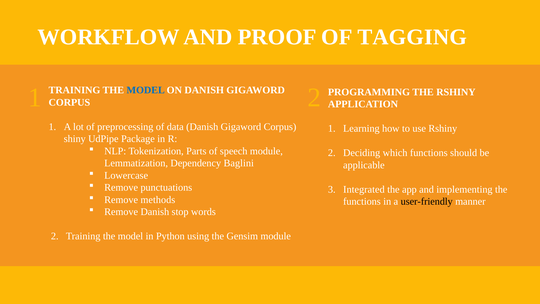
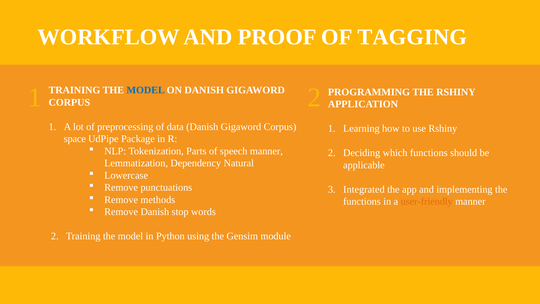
shiny: shiny -> space (75, 139)
speech module: module -> manner (266, 151)
Baglini: Baglini -> Natural (239, 163)
user-friendly colour: black -> orange (427, 201)
